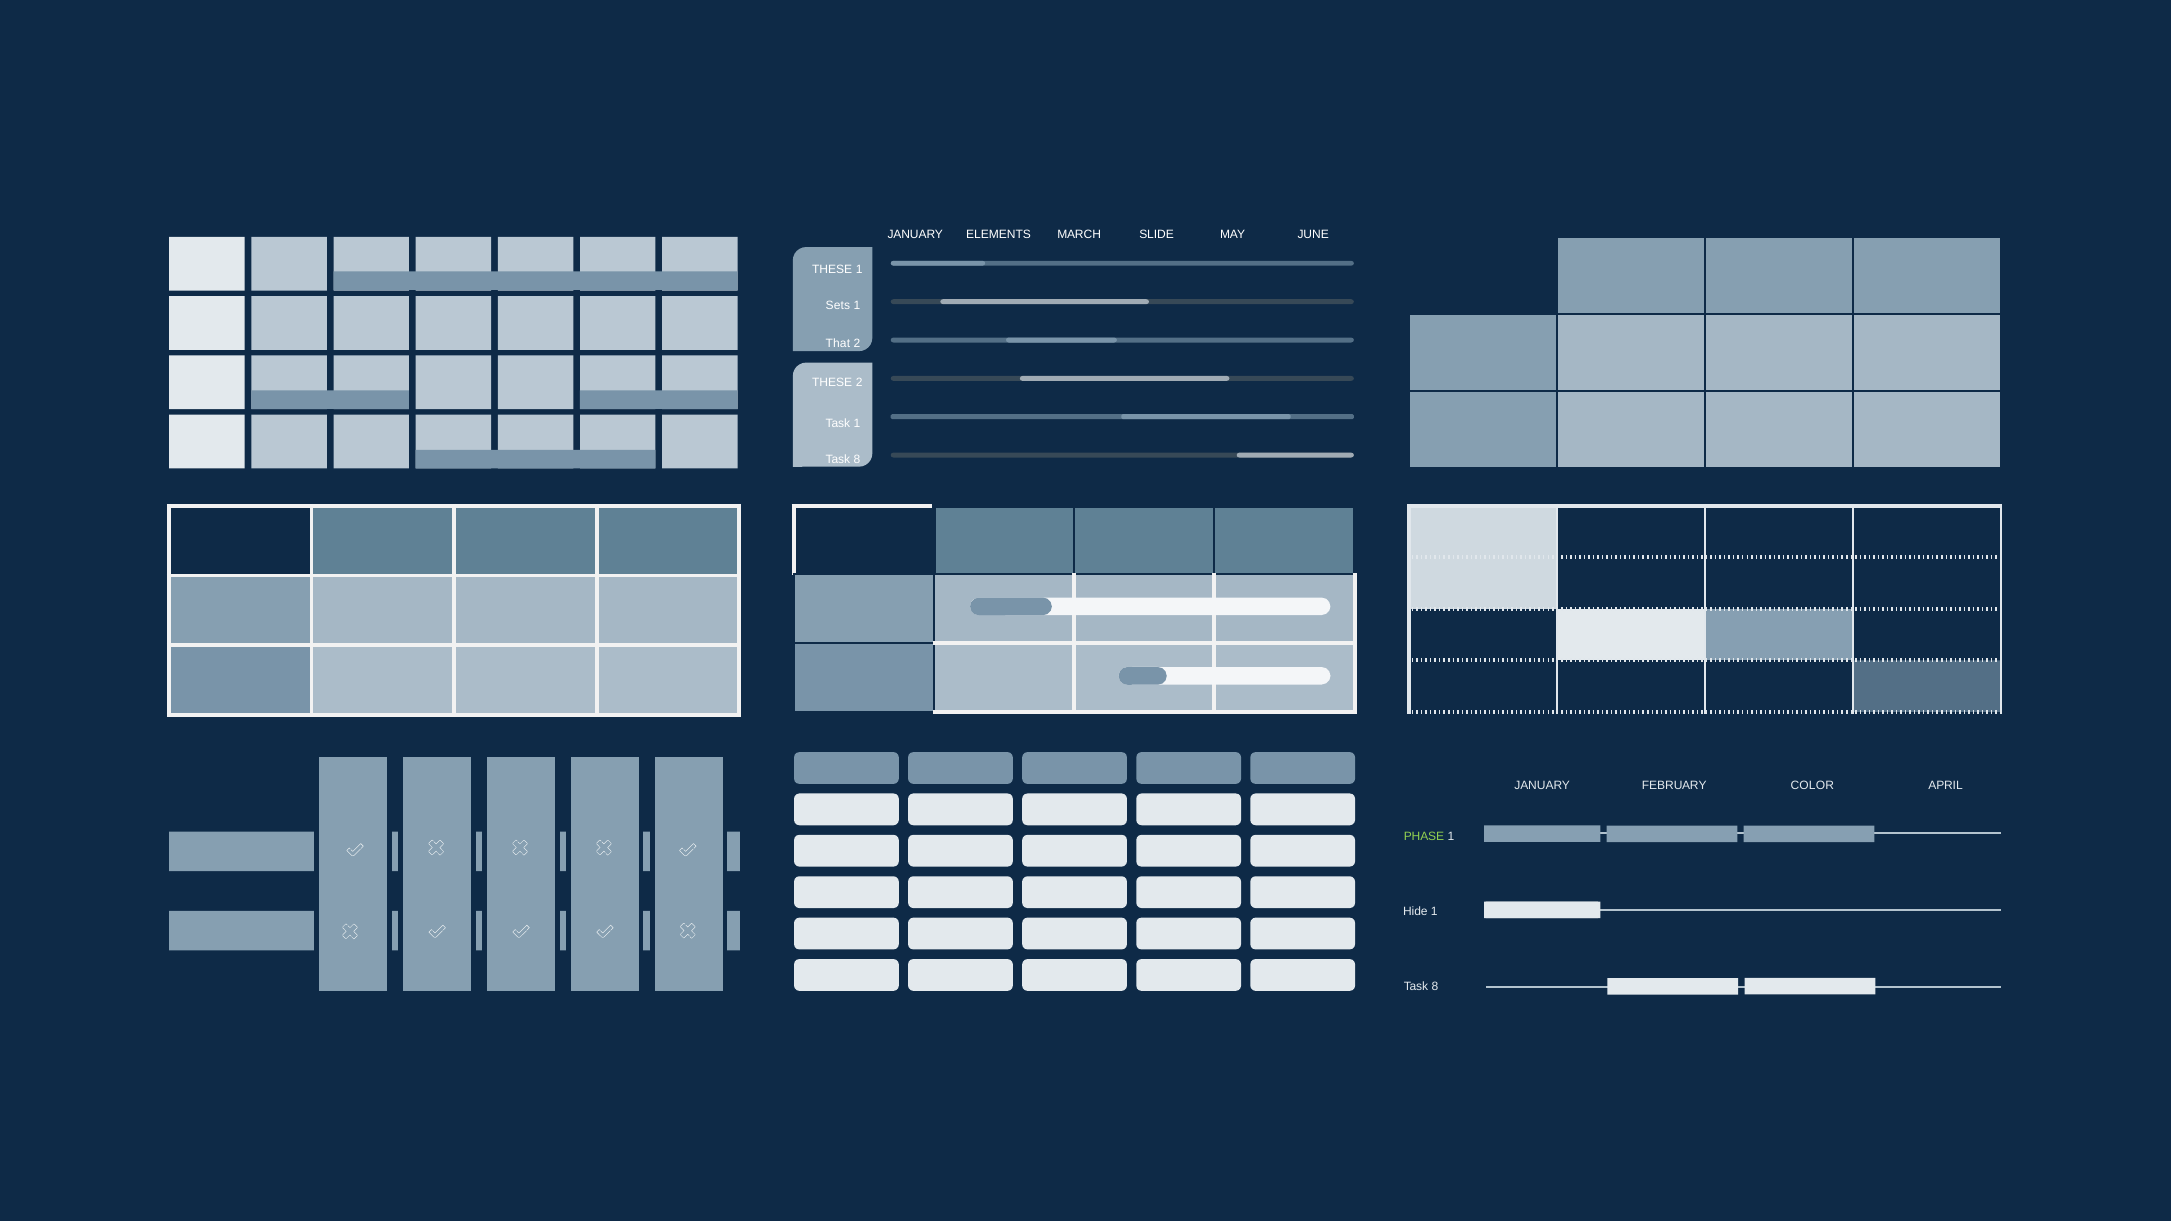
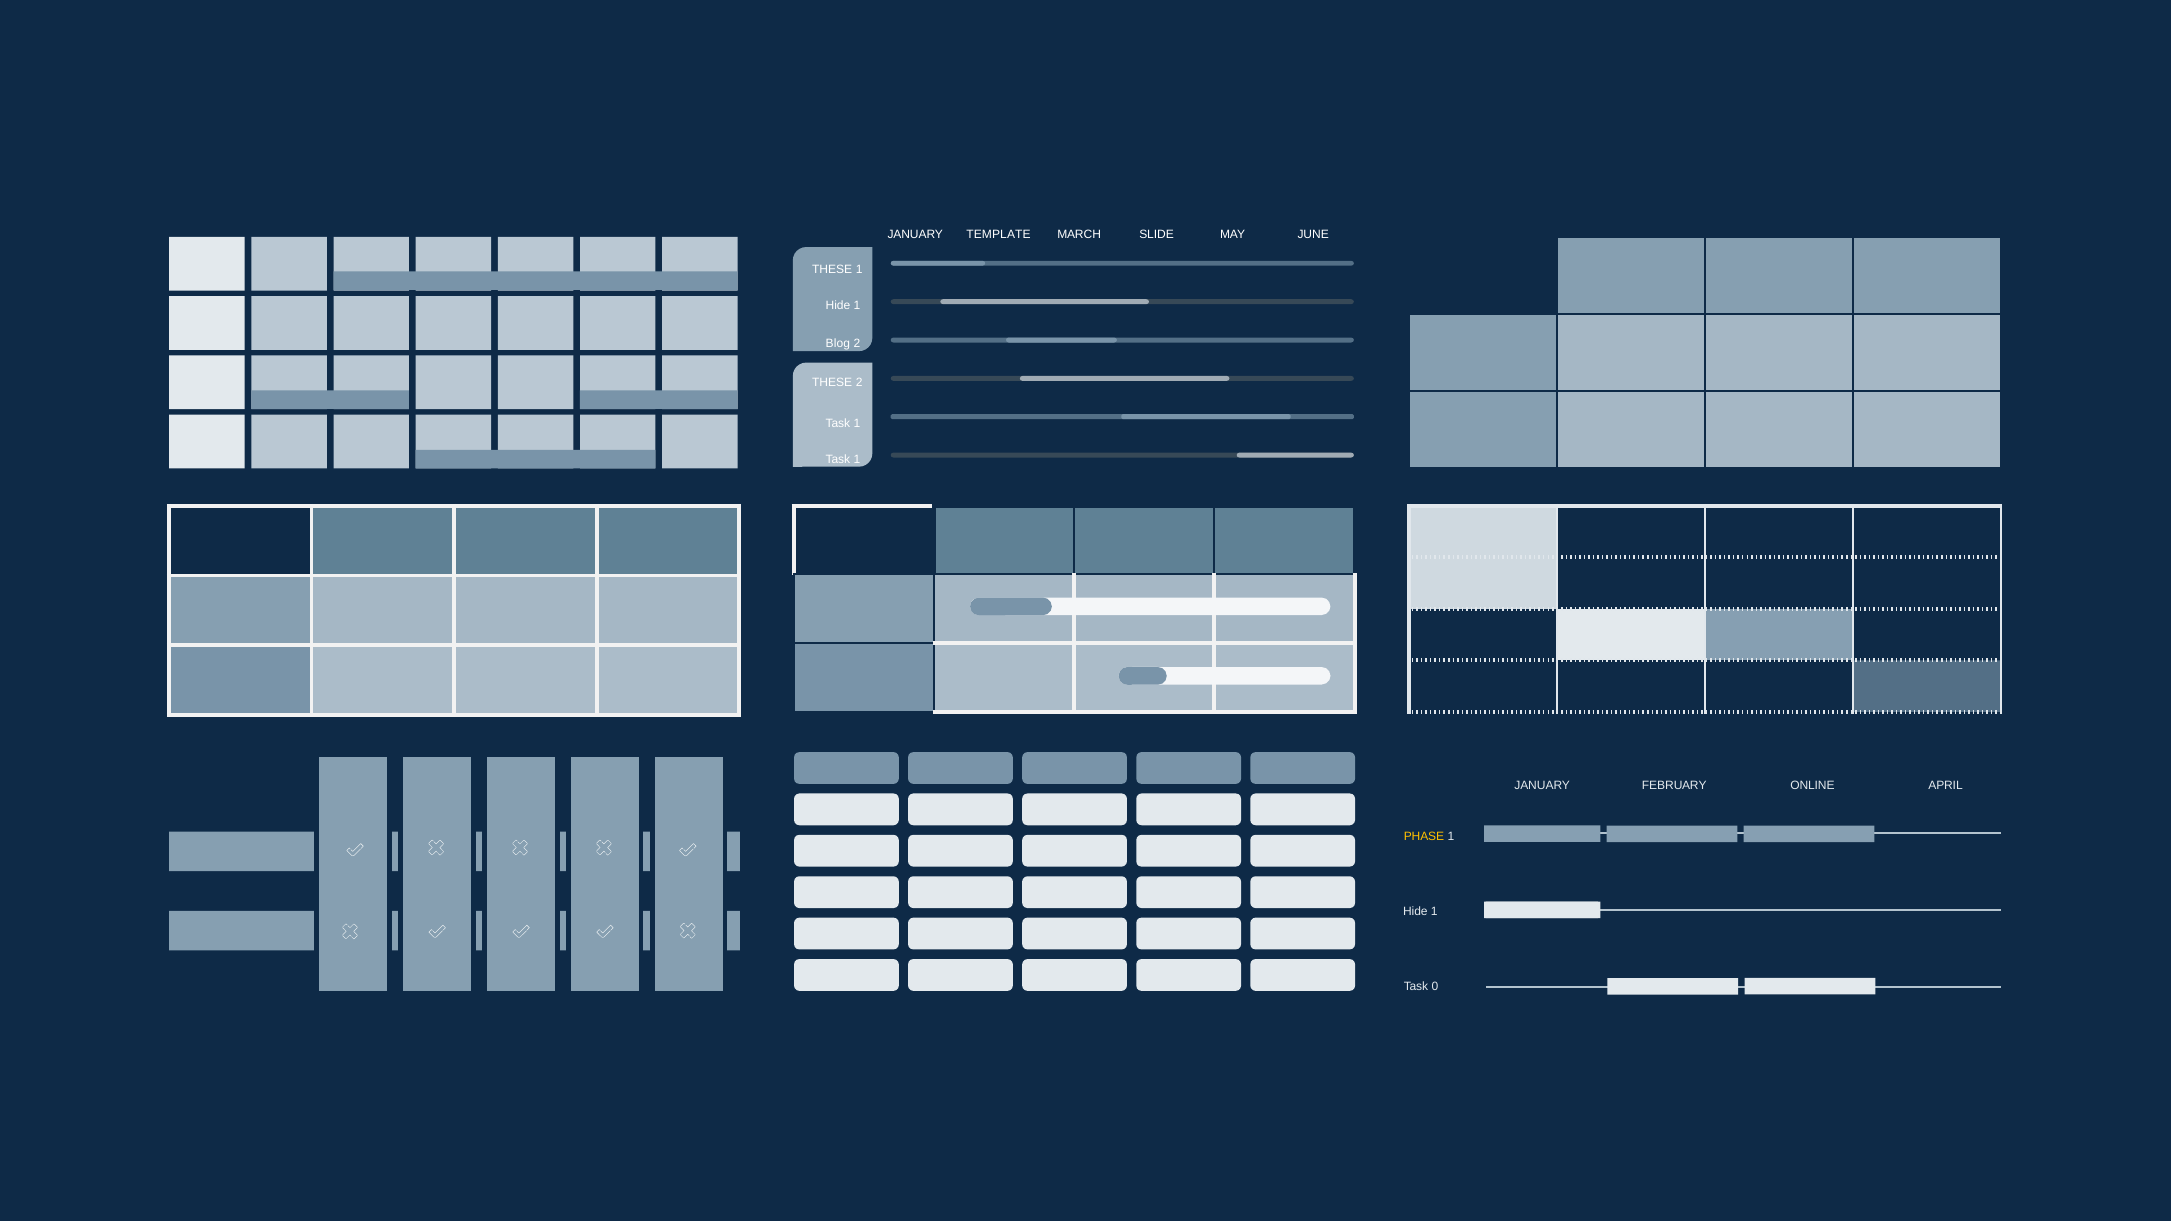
ELEMENTS: ELEMENTS -> TEMPLATE (999, 234)
Sets: Sets -> Hide (838, 306)
That: That -> Blog (838, 344)
8: 8 -> 1 (857, 460)
COLOR: COLOR -> ONLINE (1812, 786)
PHASE colour: light green -> yellow (1424, 836)
8: 8 -> 0 (1435, 987)
